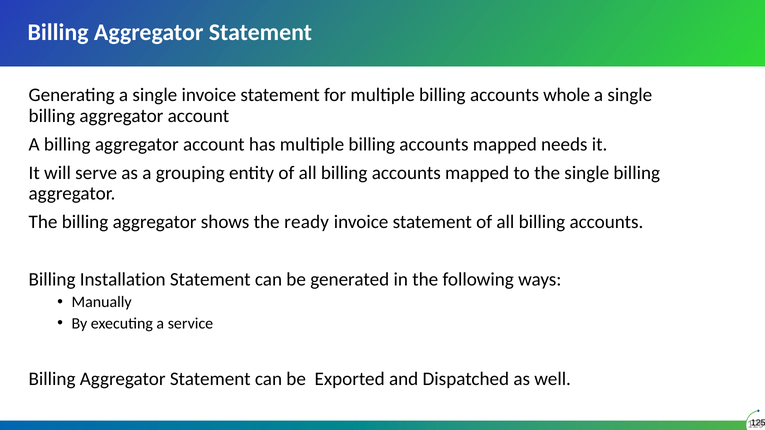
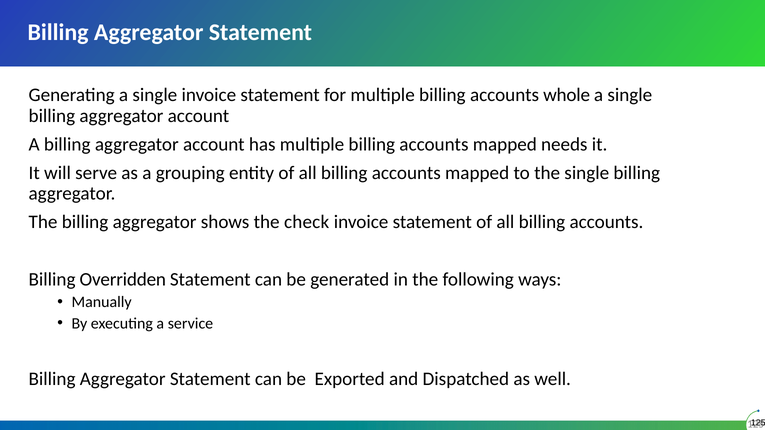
ready: ready -> check (307, 222)
Installation: Installation -> Overridden (123, 280)
